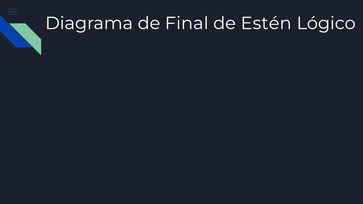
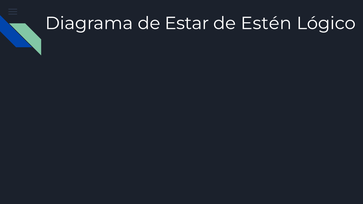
Final: Final -> Estar (187, 23)
